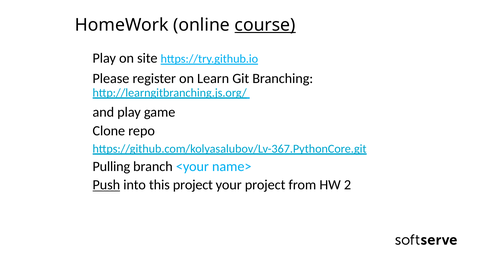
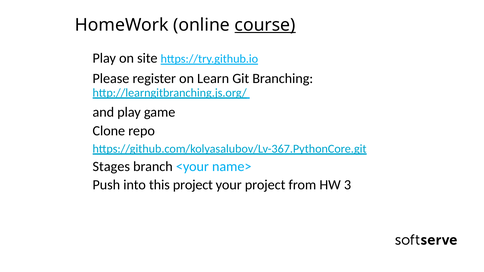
Pulling: Pulling -> Stages (111, 167)
Push underline: present -> none (106, 185)
HW 2: 2 -> 3 (348, 185)
